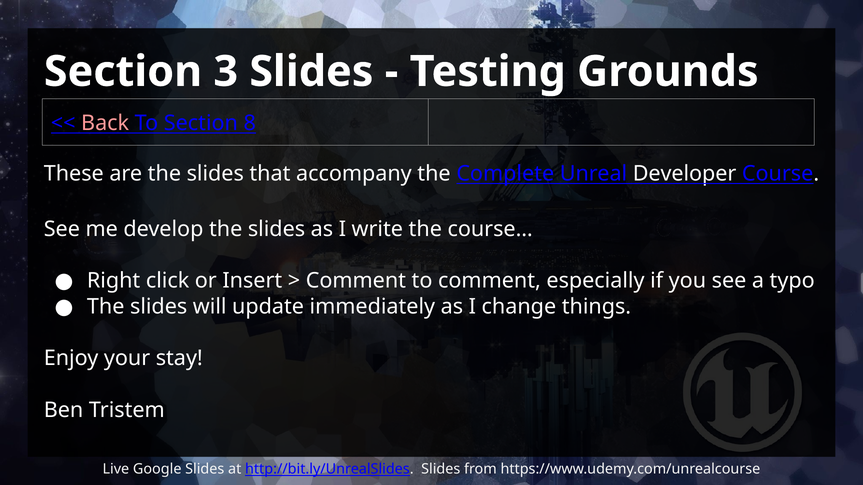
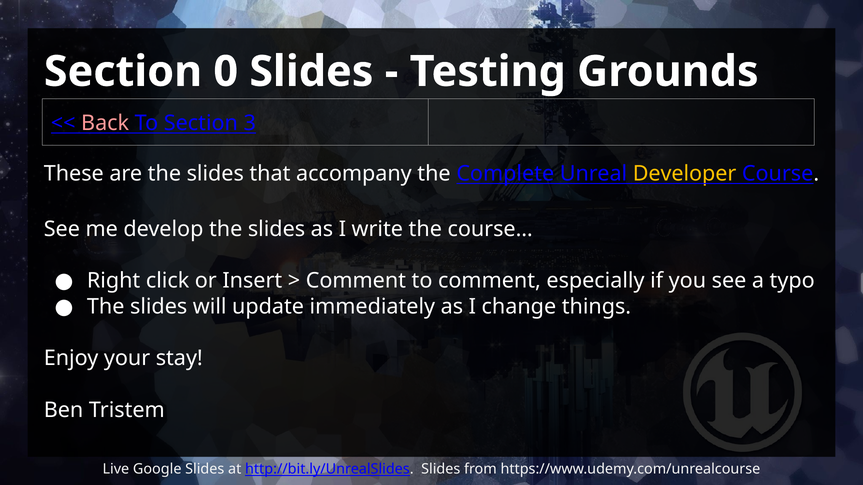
3: 3 -> 0 (226, 72)
8: 8 -> 3 (250, 123)
Developer colour: white -> yellow (685, 174)
